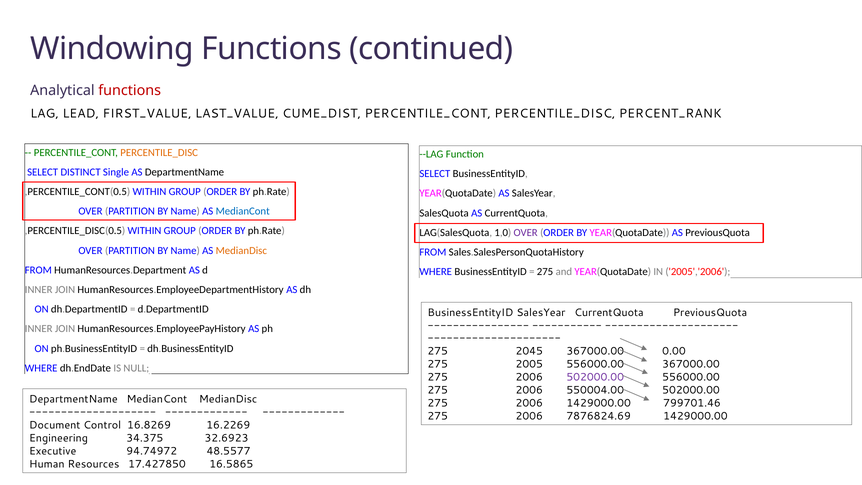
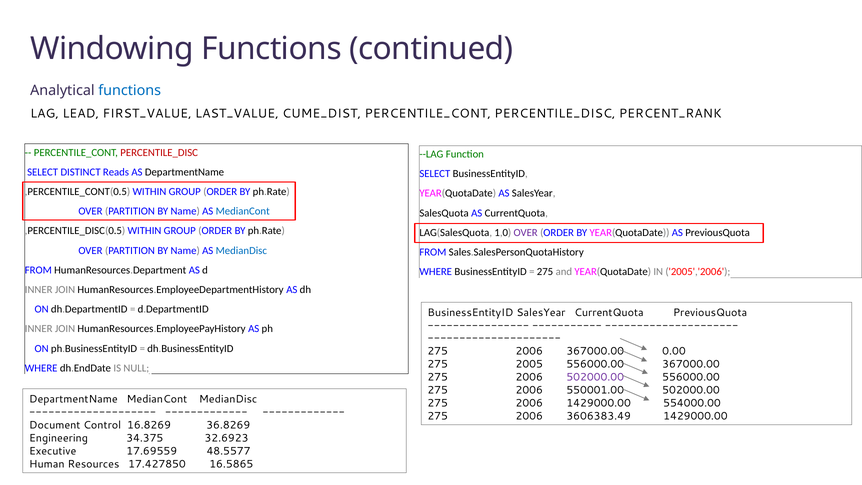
functions colour: red -> blue (130, 91)
PERCENTILE_DISC colour: orange -> red (159, 152)
Single: Single -> Reads (116, 172)
MedianDisc colour: orange -> blue (241, 250)
2045: 2045 -> 2006 (529, 351)
550004.00: 550004.00 -> 550001.00 (595, 390)
799701.46: 799701.46 -> 554000.00 (692, 403)
7876824.69: 7876824.69 -> 3606383.49 (599, 416)
16.2269: 16.2269 -> 36.8269 (228, 425)
94.74972: 94.74972 -> 17.69559 (152, 451)
